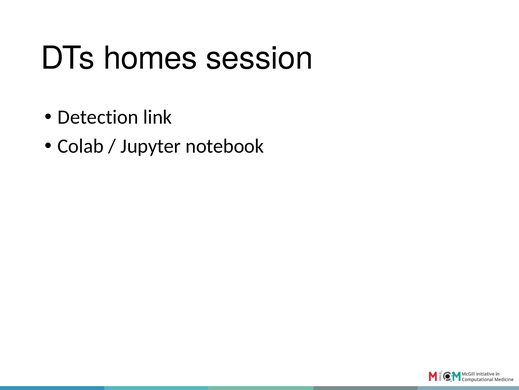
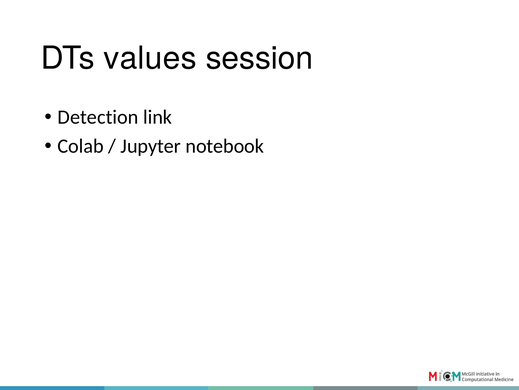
homes: homes -> values (150, 58)
